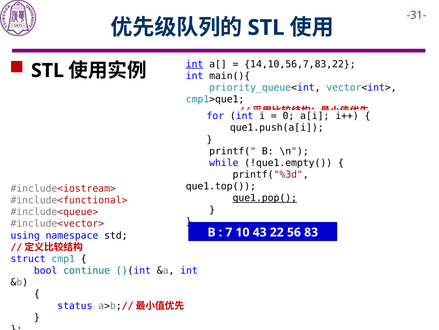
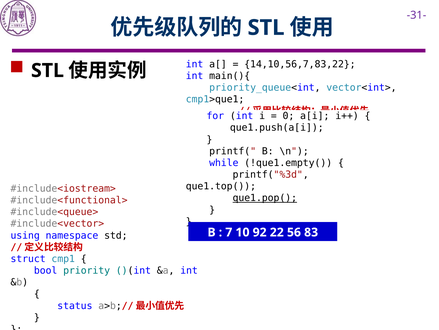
int underline: present -> none (195, 64)
43: 43 -> 92 (260, 232)
continue: continue -> priority (87, 270)
